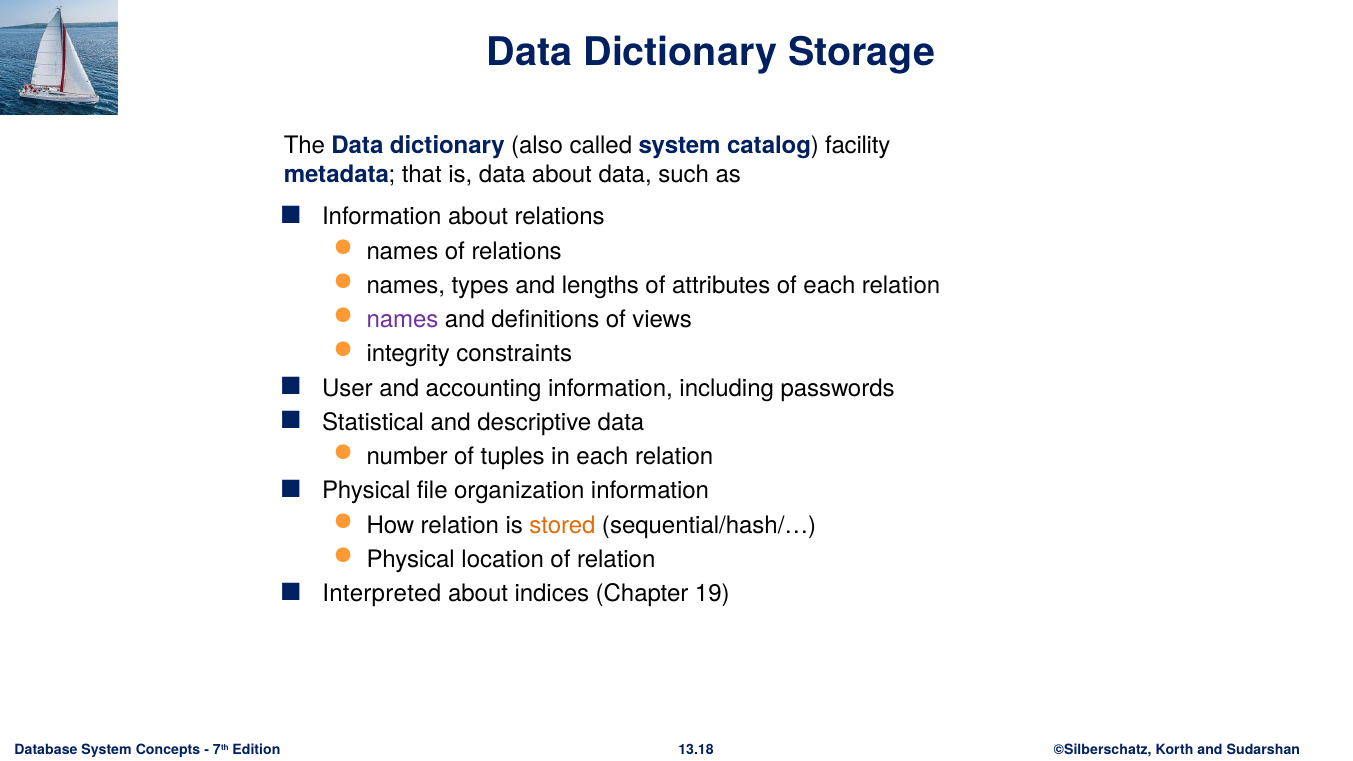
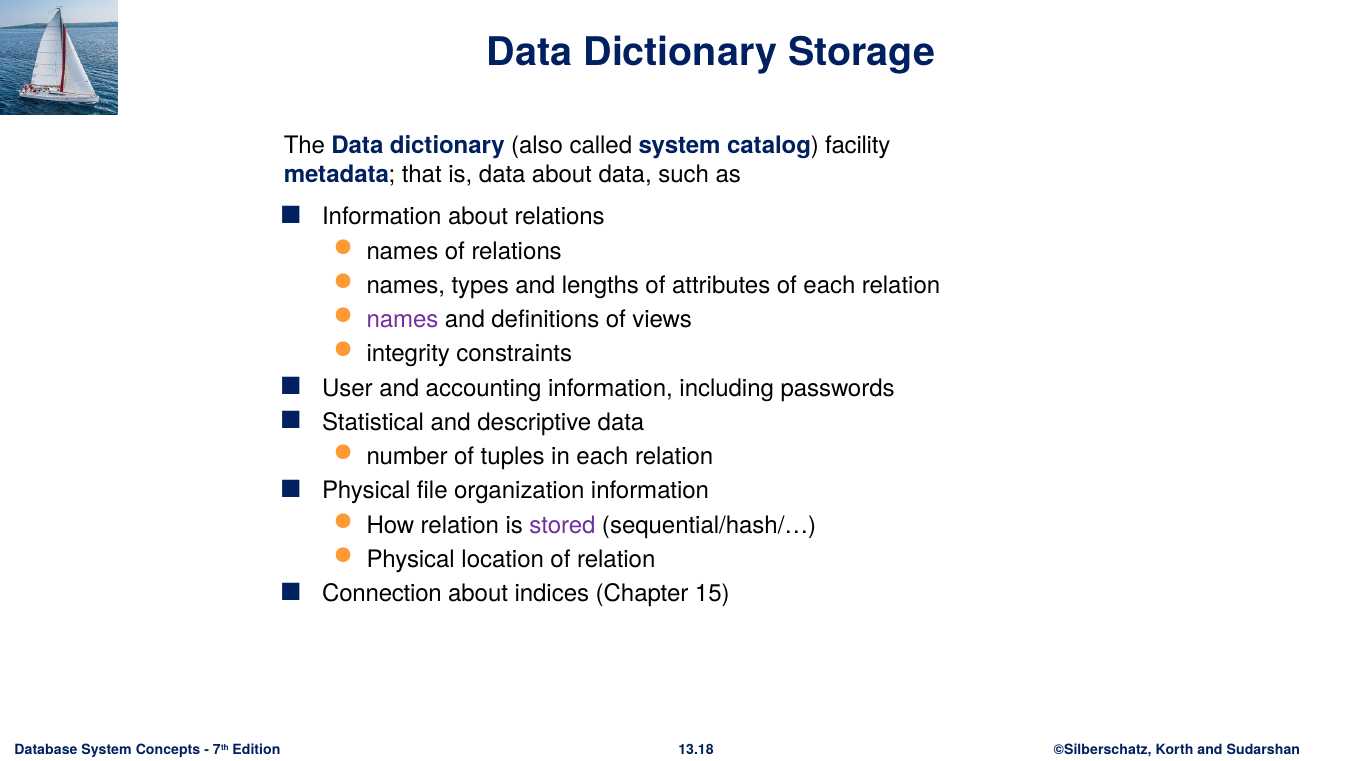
stored colour: orange -> purple (563, 525)
Interpreted: Interpreted -> Connection (382, 594)
19: 19 -> 15 (712, 594)
